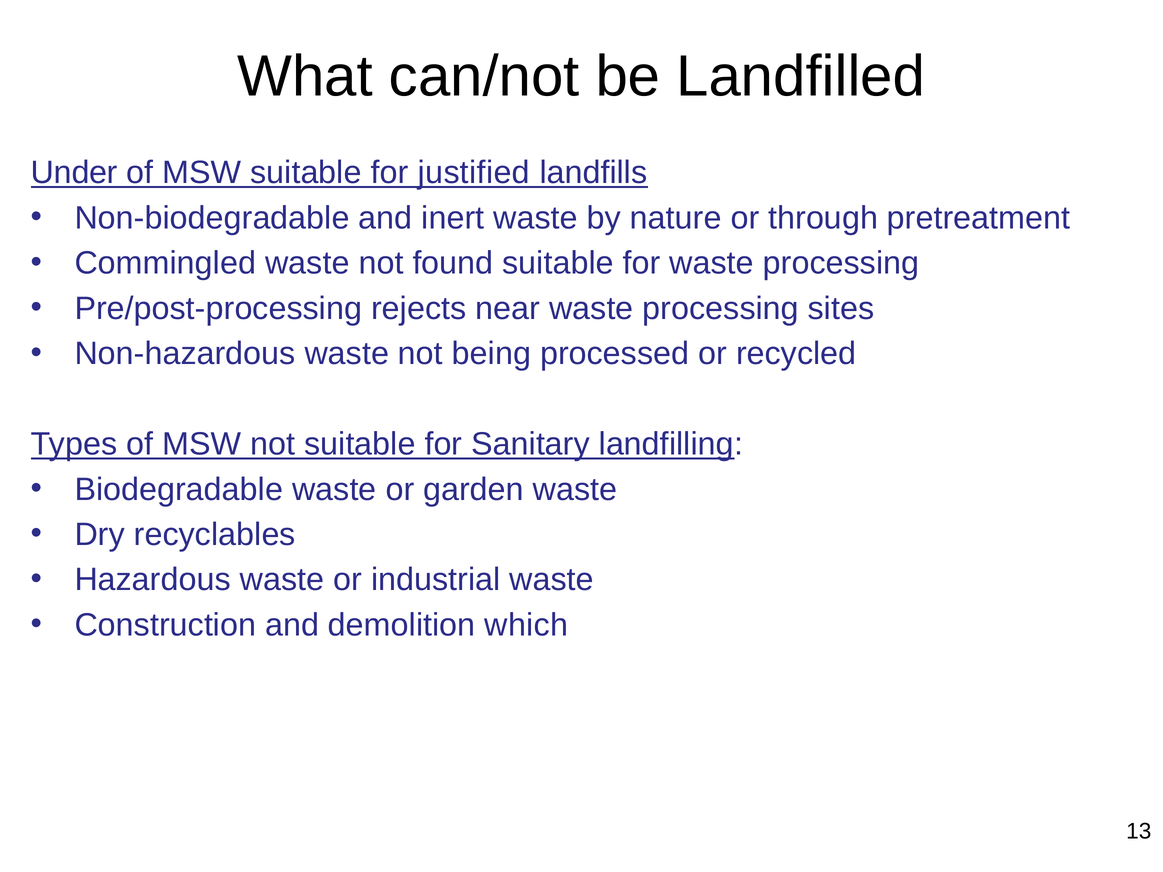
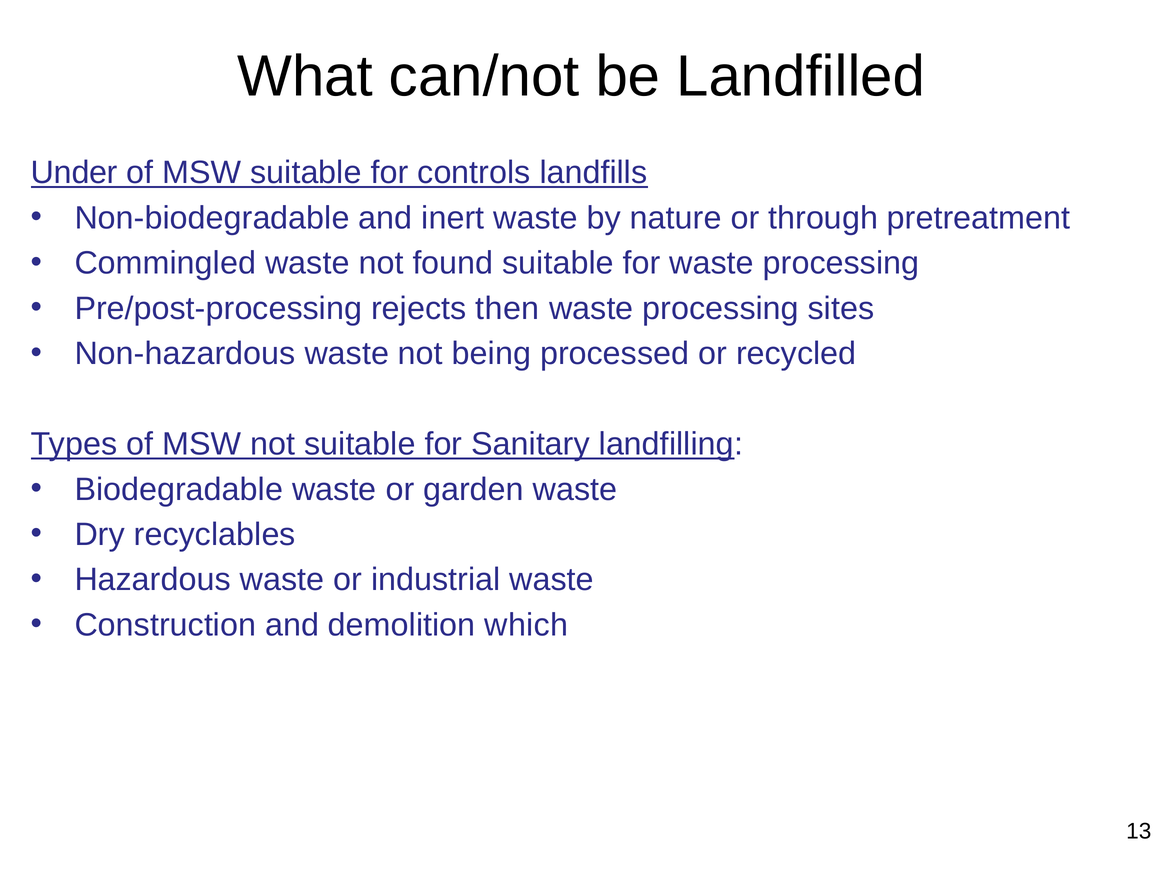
justified: justified -> controls (474, 173)
near: near -> then (507, 309)
